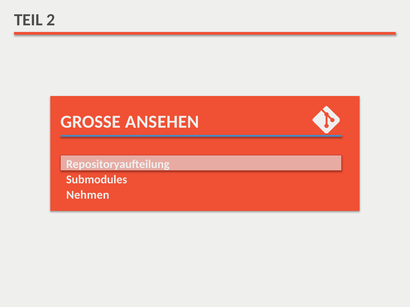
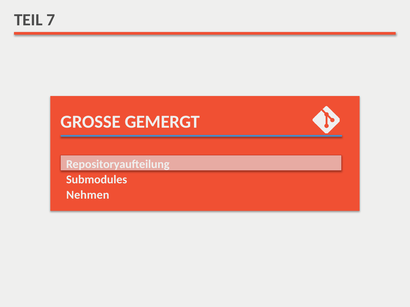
2: 2 -> 7 (51, 20)
ANSEHEN: ANSEHEN -> GEMERGT (162, 122)
